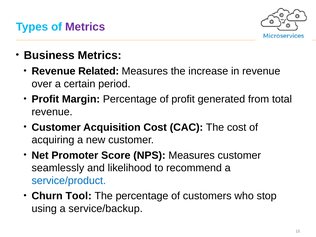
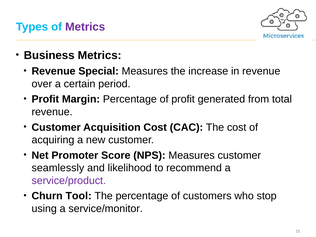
Related: Related -> Special (99, 71)
service/product colour: blue -> purple (69, 181)
service/backup: service/backup -> service/monitor (106, 209)
